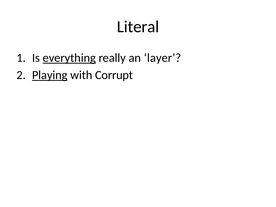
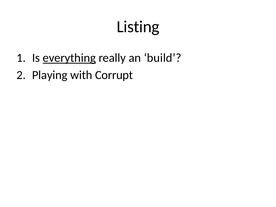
Literal: Literal -> Listing (138, 27)
layer: layer -> build (163, 58)
Playing underline: present -> none (50, 75)
